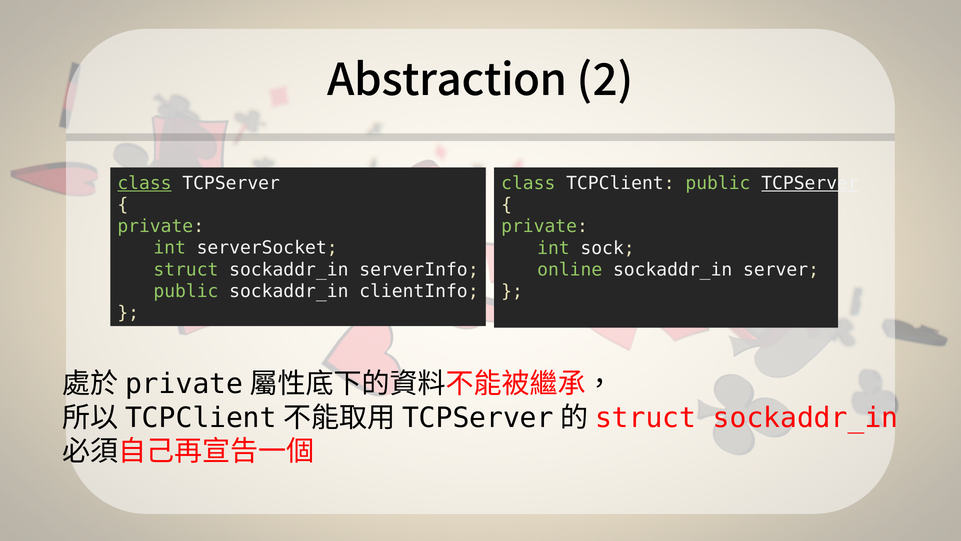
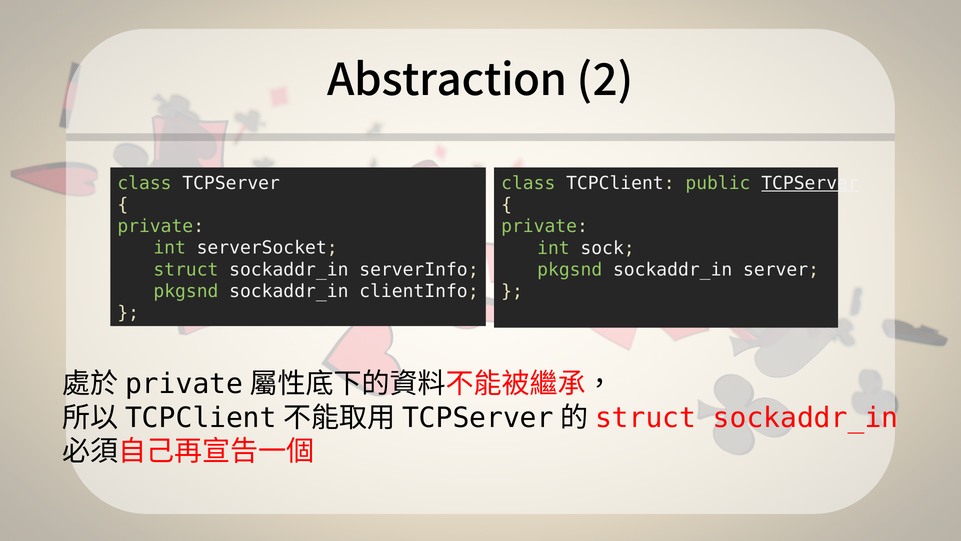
class underline: present -> none (144, 183)
online: online -> pkgsnd (570, 269)
public: public -> pkgsnd (186, 291)
